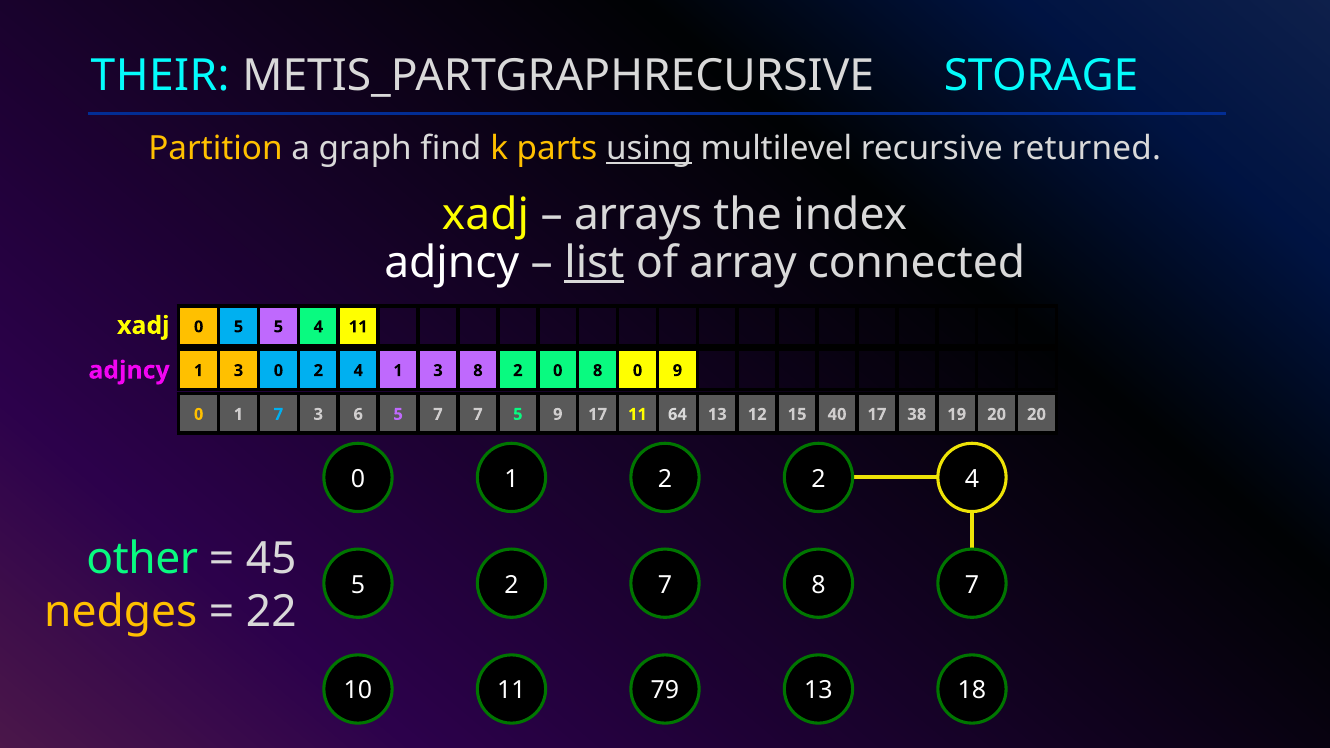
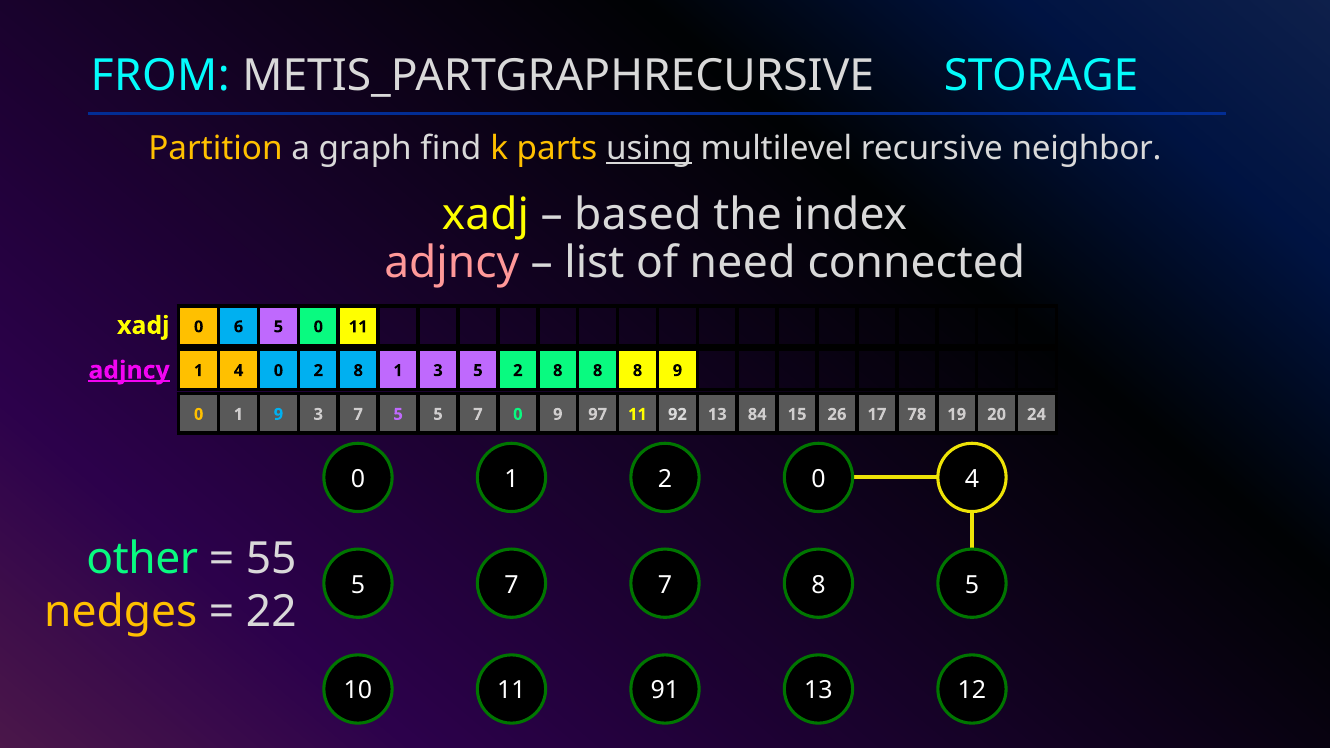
THEIR: THEIR -> FROM (160, 76)
returned: returned -> neighbor (1087, 149)
arrays: arrays -> based (638, 215)
adjncy colour: white -> pink (452, 263)
list underline: present -> none (594, 263)
array: array -> need (743, 263)
0 5: 5 -> 6 (239, 327)
4: 4 -> 0 (318, 327)
adjncy underline: none -> present (129, 370)
3: 3 -> 4 (239, 371)
0 2 4: 4 -> 8 (358, 371)
3 8: 8 -> 5 (478, 371)
0: 0 -> 8 (558, 371)
0: 0 -> 8 (638, 371)
1 7: 7 -> 9 (278, 414)
3 6: 6 -> 7 (358, 414)
5 7: 7 -> 5 (438, 414)
7 5: 5 -> 0 (518, 414)
9 17: 17 -> 97 (598, 414)
64: 64 -> 92 (677, 414)
12: 12 -> 84 (757, 414)
40: 40 -> 26 (837, 414)
38: 38 -> 78 (917, 414)
20 20: 20 -> 24 (1037, 414)
2 2: 2 -> 0 (818, 479)
45: 45 -> 55 (271, 559)
2: 2 -> 7 (511, 585)
8 7: 7 -> 5 (972, 585)
79: 79 -> 91 (665, 691)
18: 18 -> 12 (972, 691)
